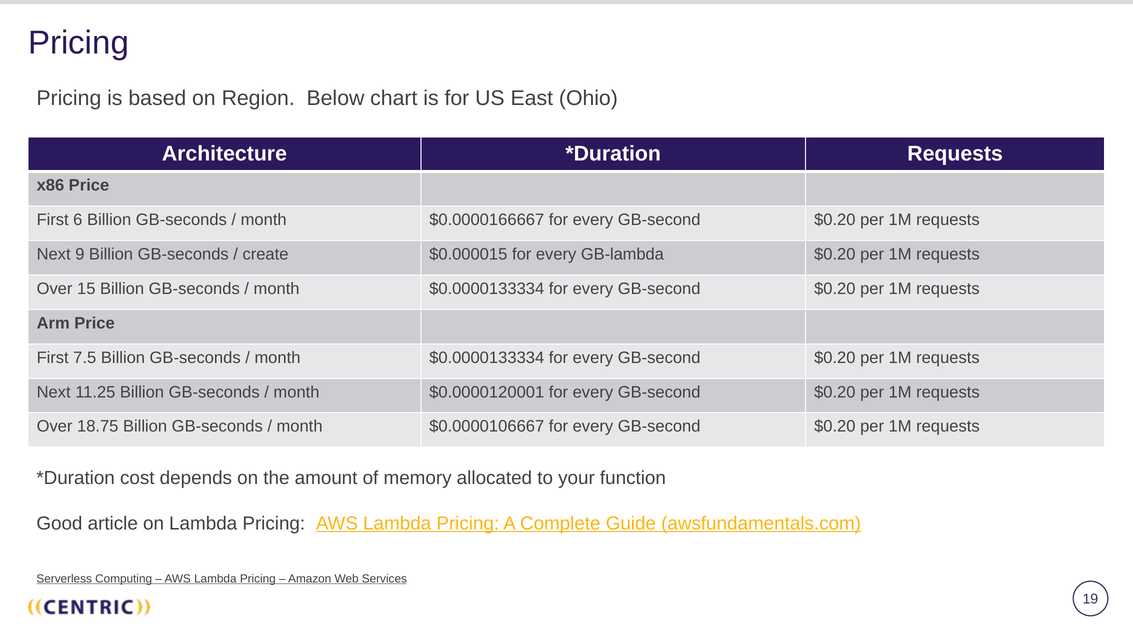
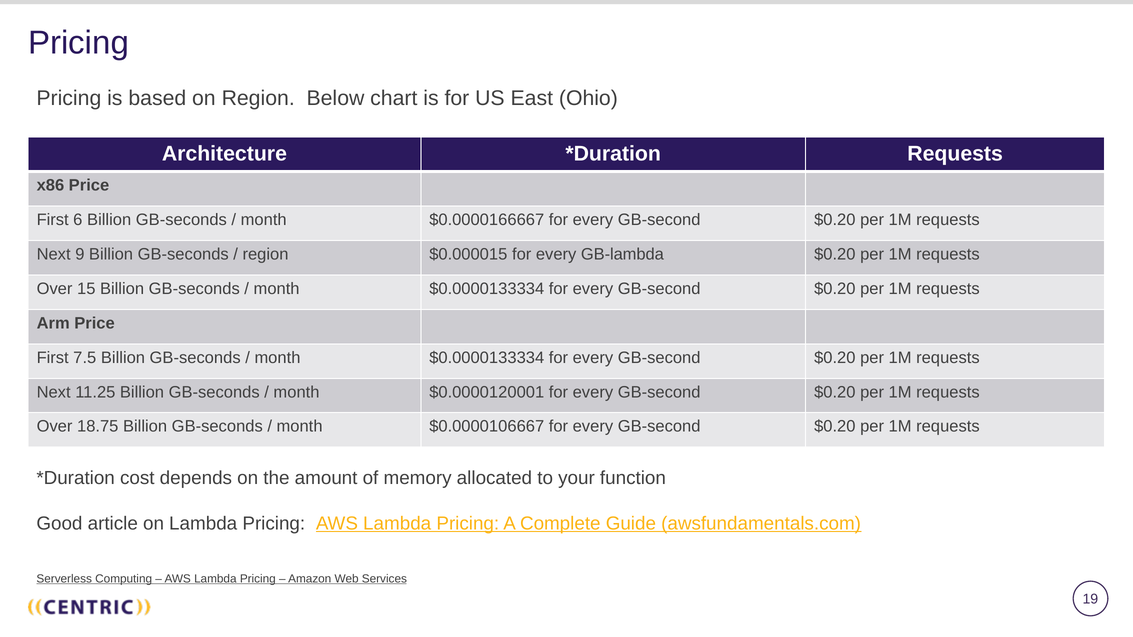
create: create -> region (265, 254)
